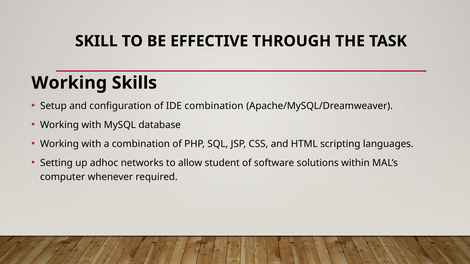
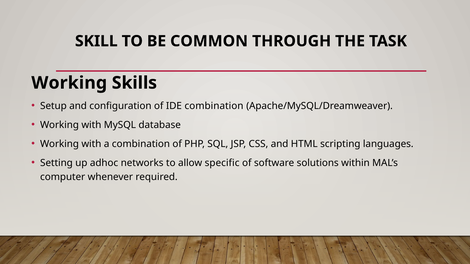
EFFECTIVE: EFFECTIVE -> COMMON (209, 41)
student: student -> specific (222, 163)
